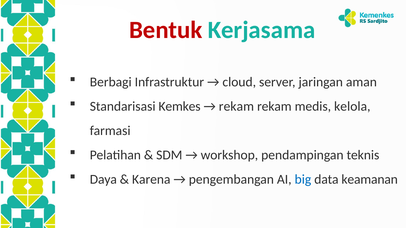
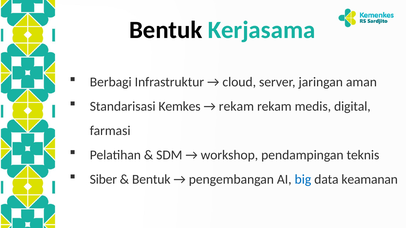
Bentuk colour: red -> black (166, 30)
kelola: kelola -> digital (352, 107)
Daya: Daya -> Siber (103, 180)
Karena: Karena -> Bentuk (151, 180)
